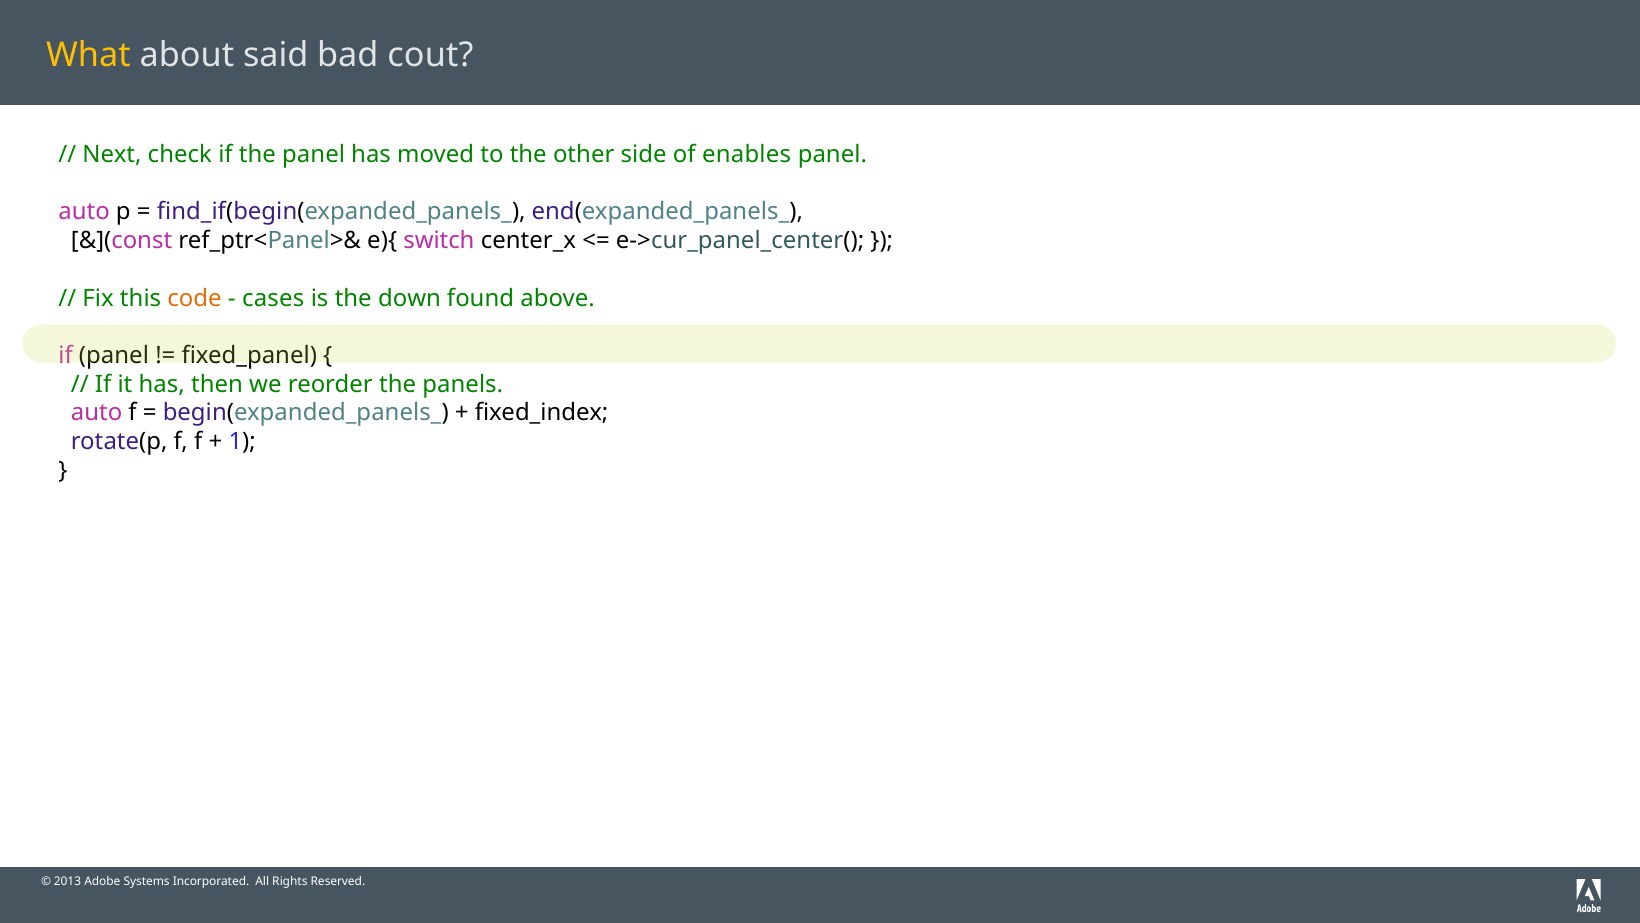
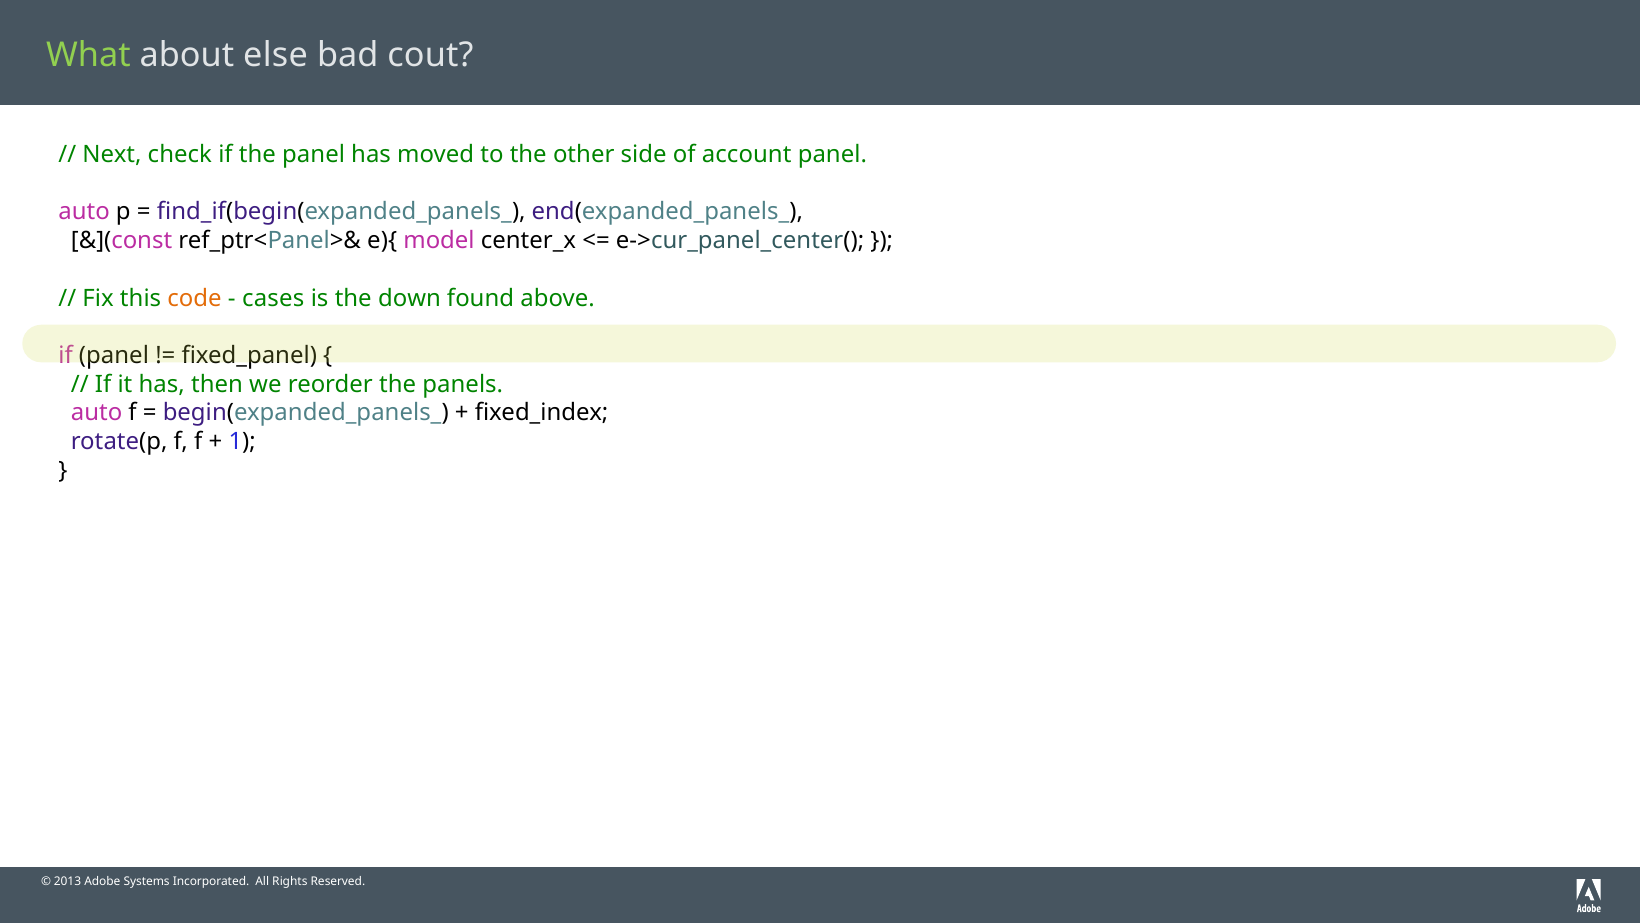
What colour: yellow -> light green (88, 55)
said: said -> else (276, 55)
enables: enables -> account (747, 155)
switch: switch -> model (439, 241)
